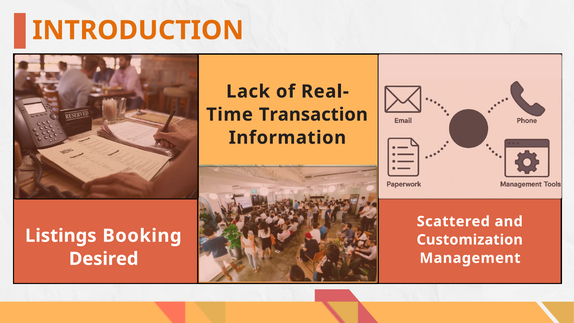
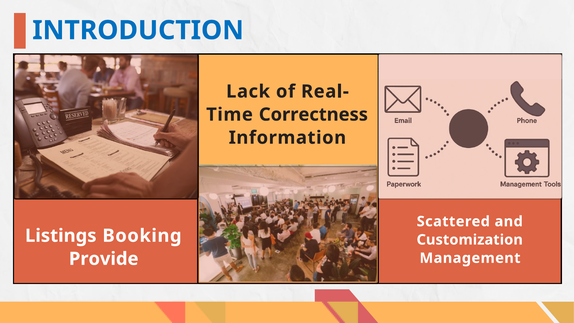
INTRODUCTION colour: orange -> blue (138, 30)
Transaction: Transaction -> Correctness (313, 115)
Desired: Desired -> Provide (104, 259)
